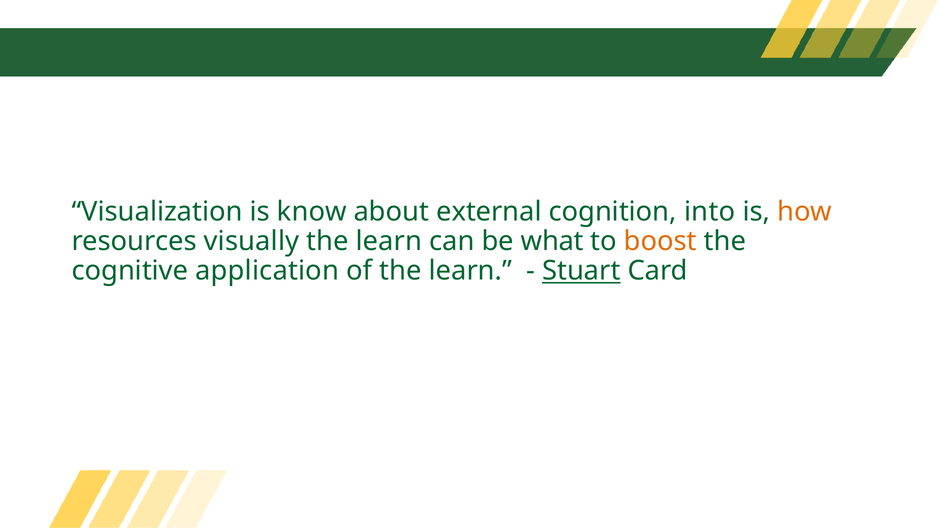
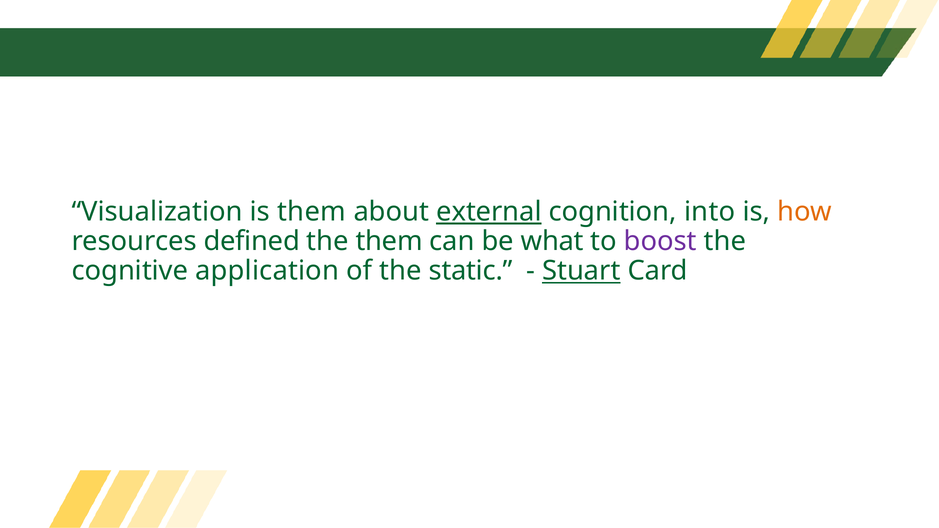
is know: know -> them (312, 212)
external underline: none -> present (489, 212)
visually: visually -> defined (252, 241)
learn: learn -> them (389, 241)
boost colour: orange -> purple (660, 241)
of the learn: learn -> static (471, 271)
